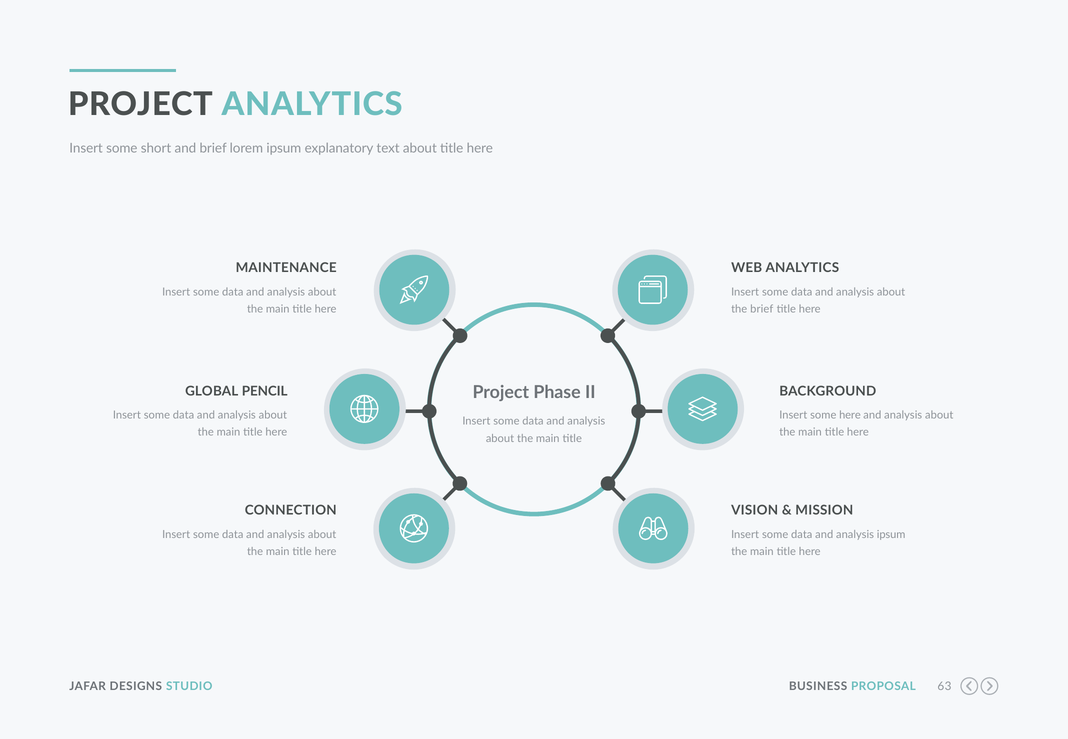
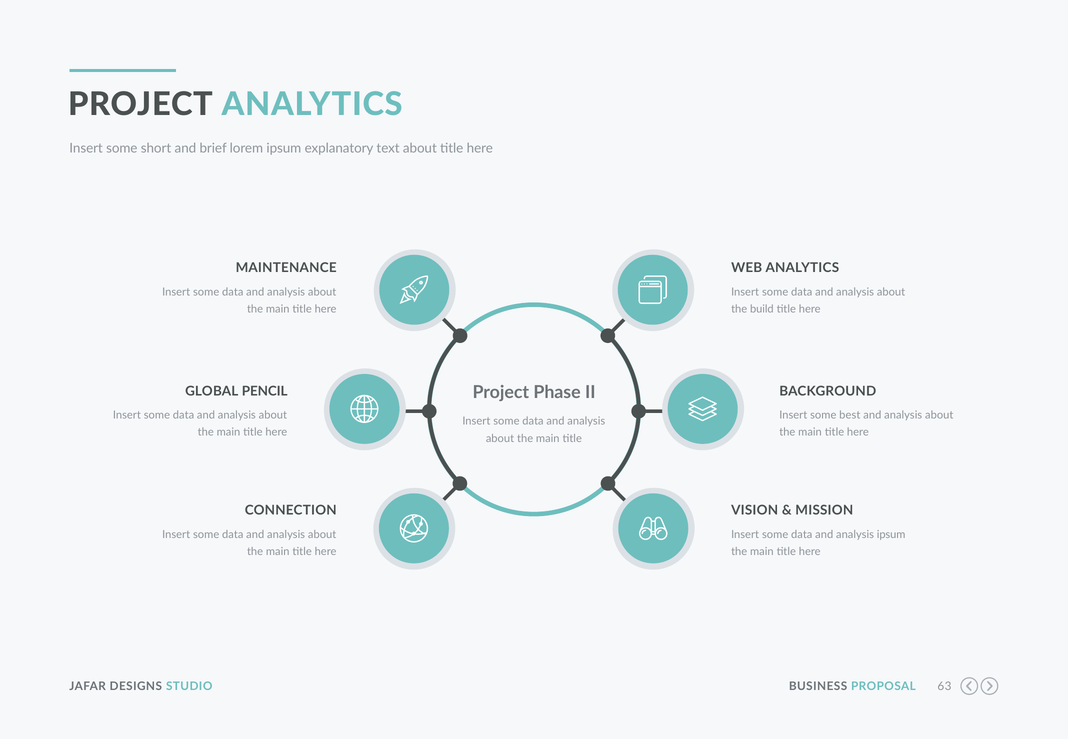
the brief: brief -> build (762, 309)
some here: here -> best (850, 415)
